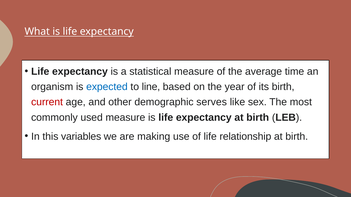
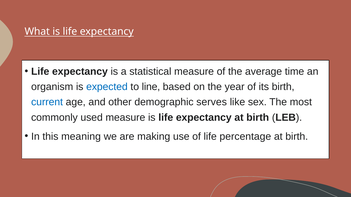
current colour: red -> blue (47, 102)
variables: variables -> meaning (81, 137)
relationship: relationship -> percentage (245, 137)
